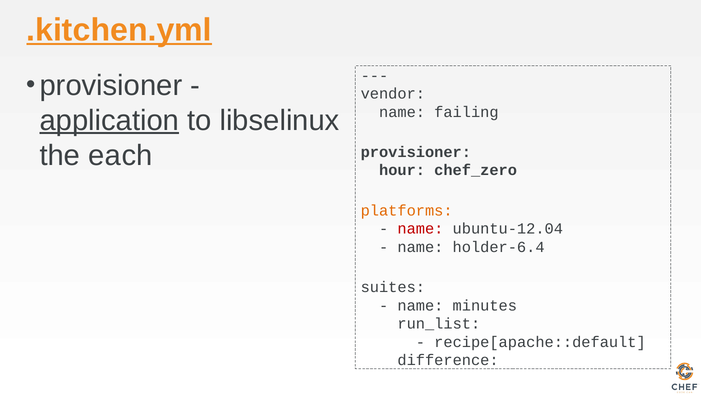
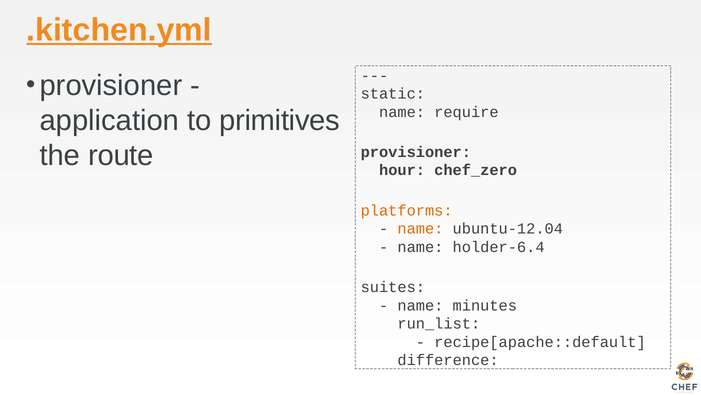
vendor: vendor -> static (393, 94)
failing: failing -> require (466, 112)
application underline: present -> none (109, 120)
libselinux: libselinux -> primitives (280, 120)
each: each -> route (121, 155)
name colour: red -> orange (420, 228)
